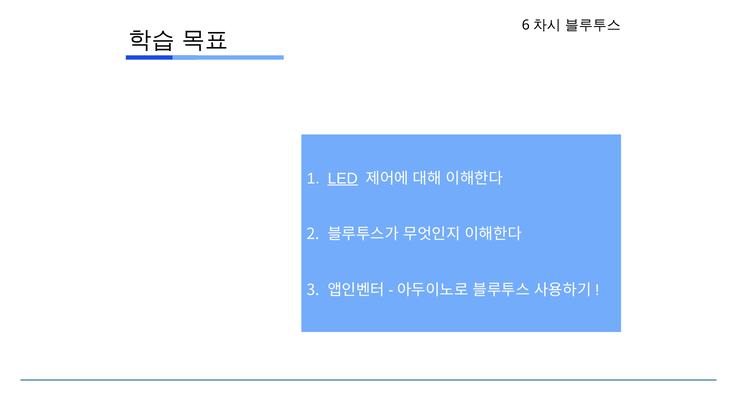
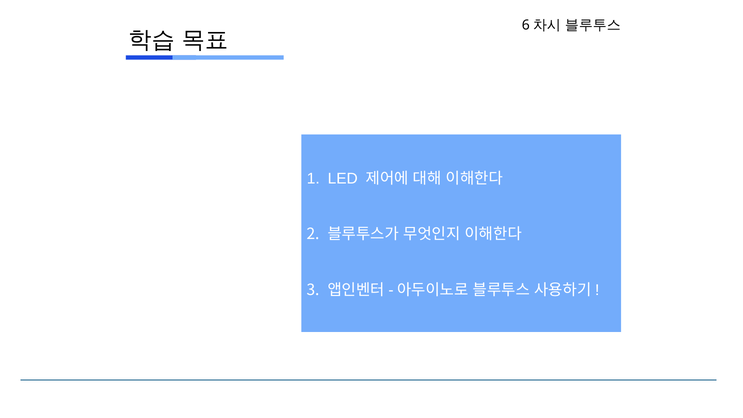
LED underline: present -> none (343, 178)
